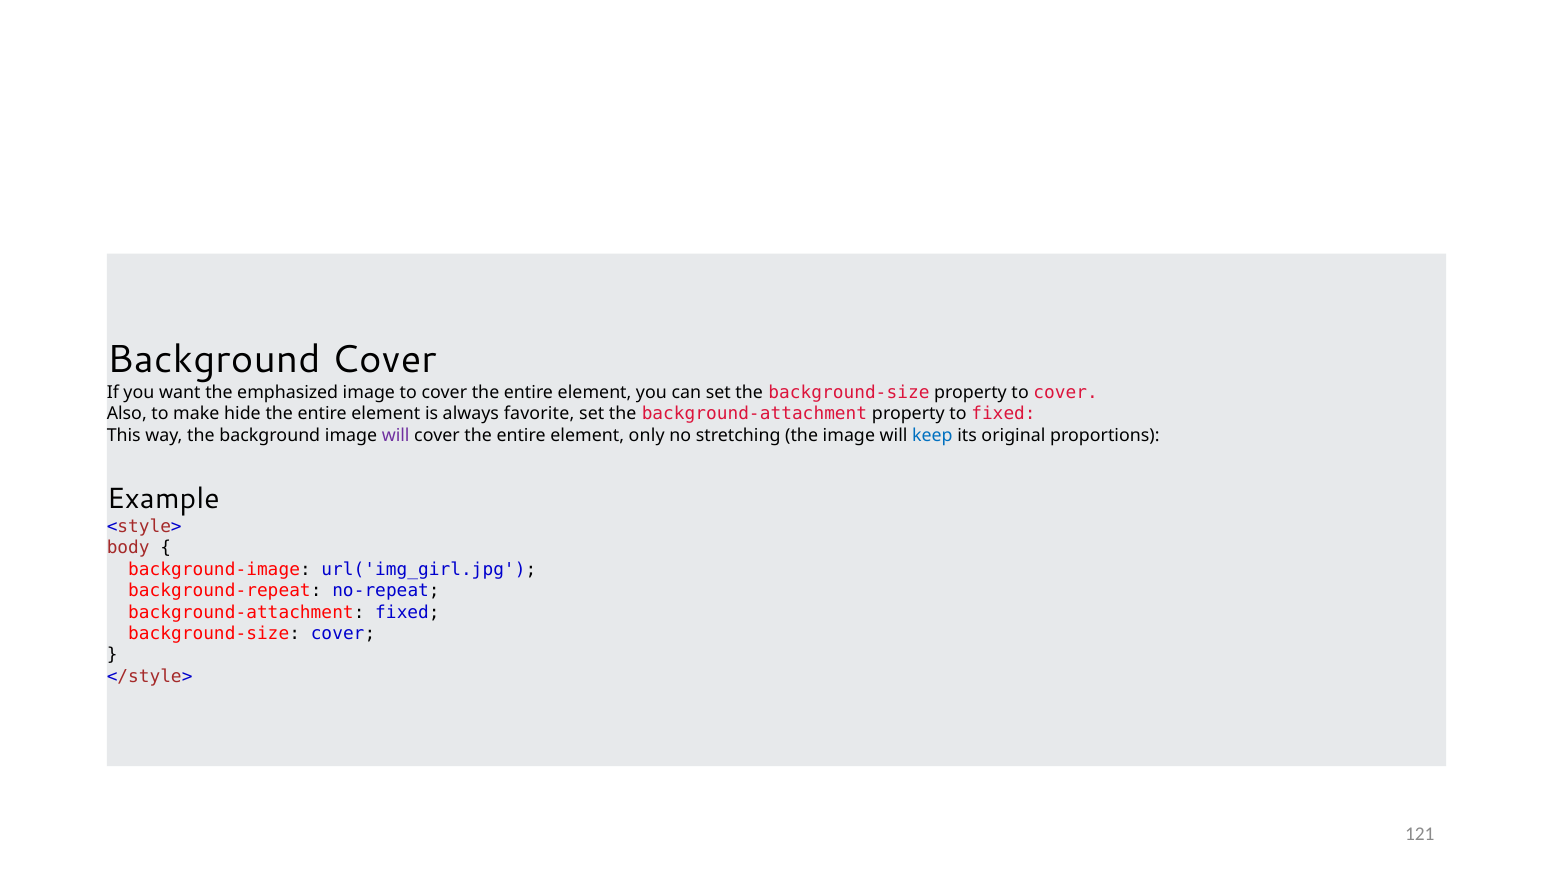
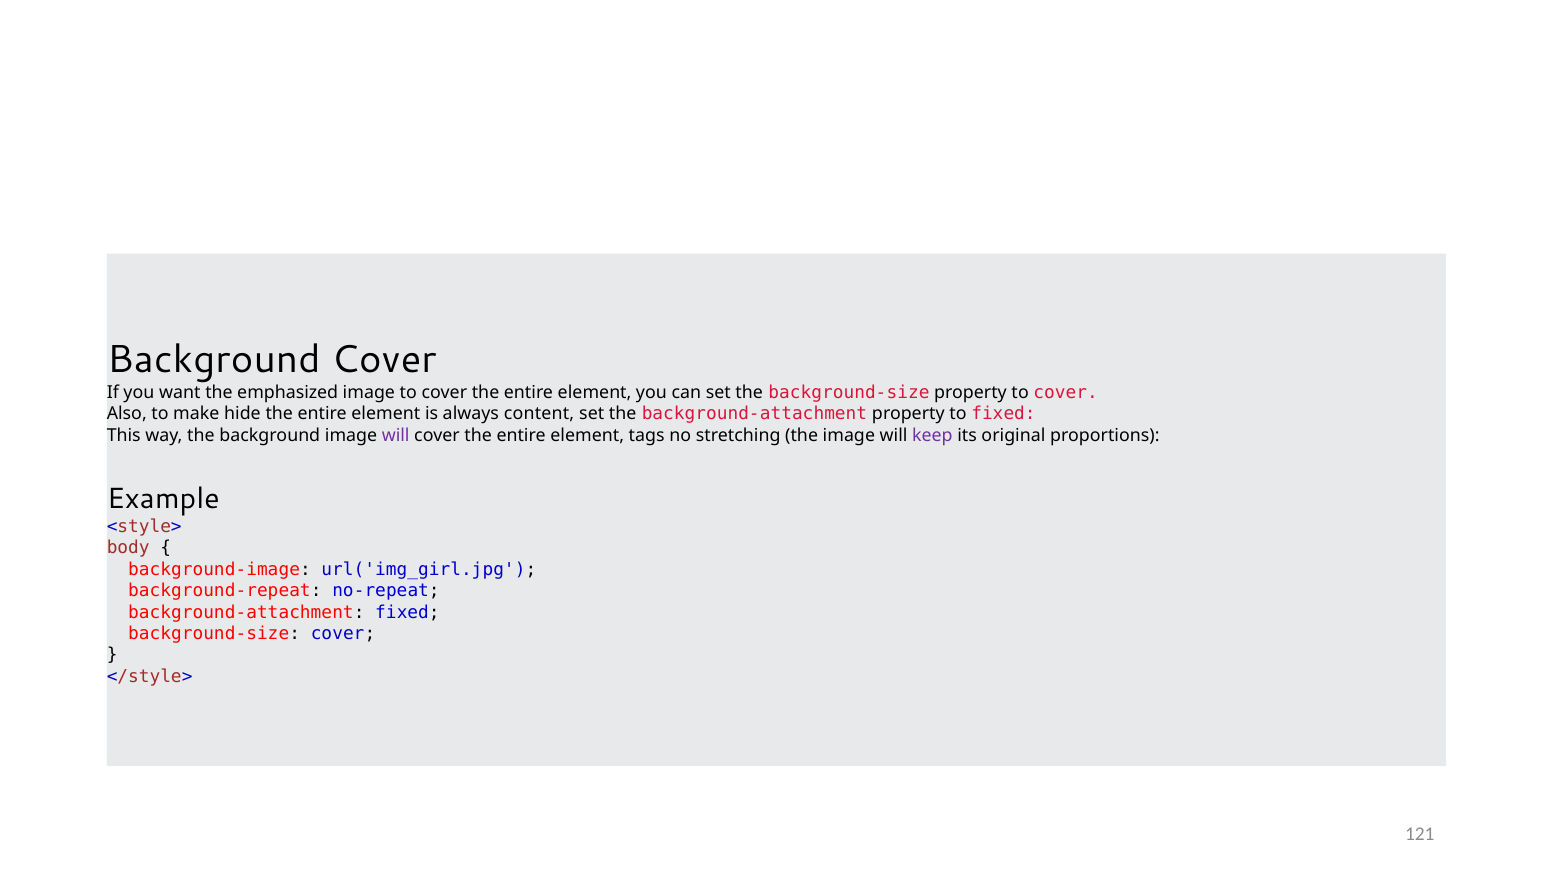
favorite: favorite -> content (539, 414)
only: only -> tags (647, 435)
keep colour: blue -> purple (932, 435)
